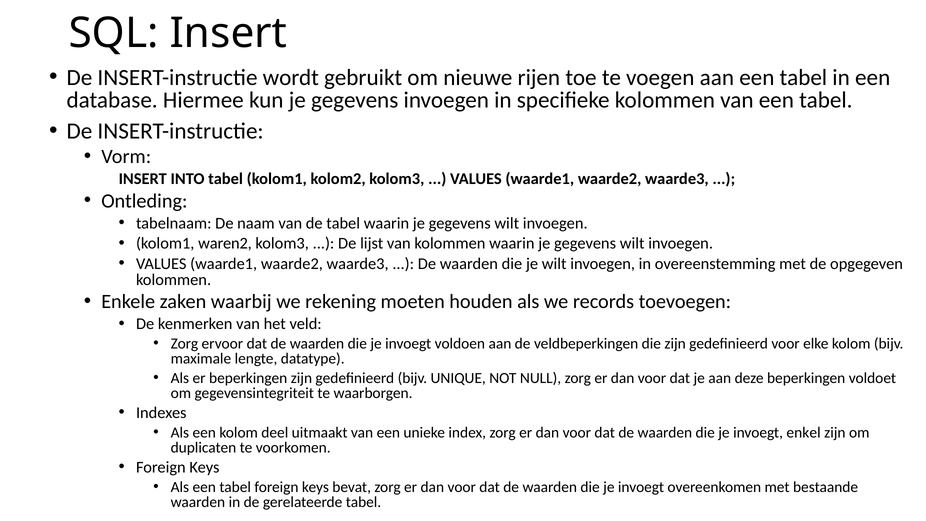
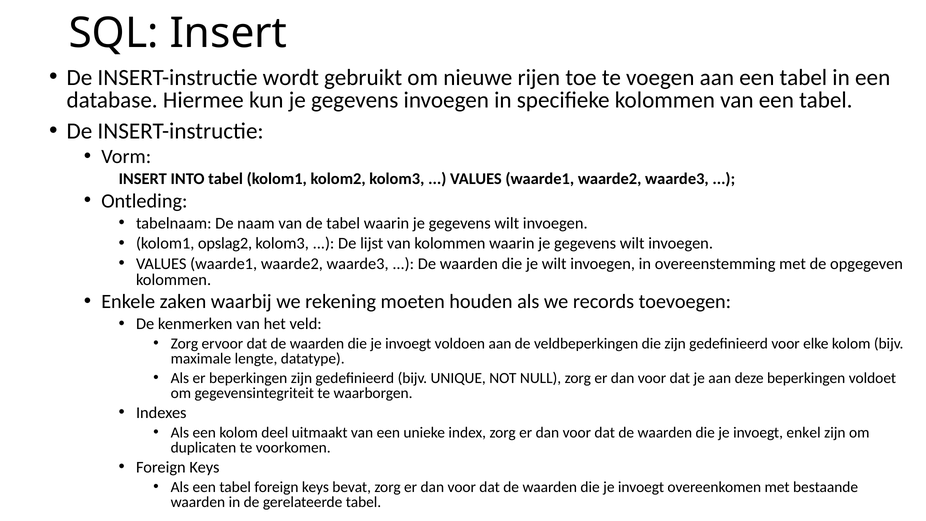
waren2: waren2 -> opslag2 (225, 243)
